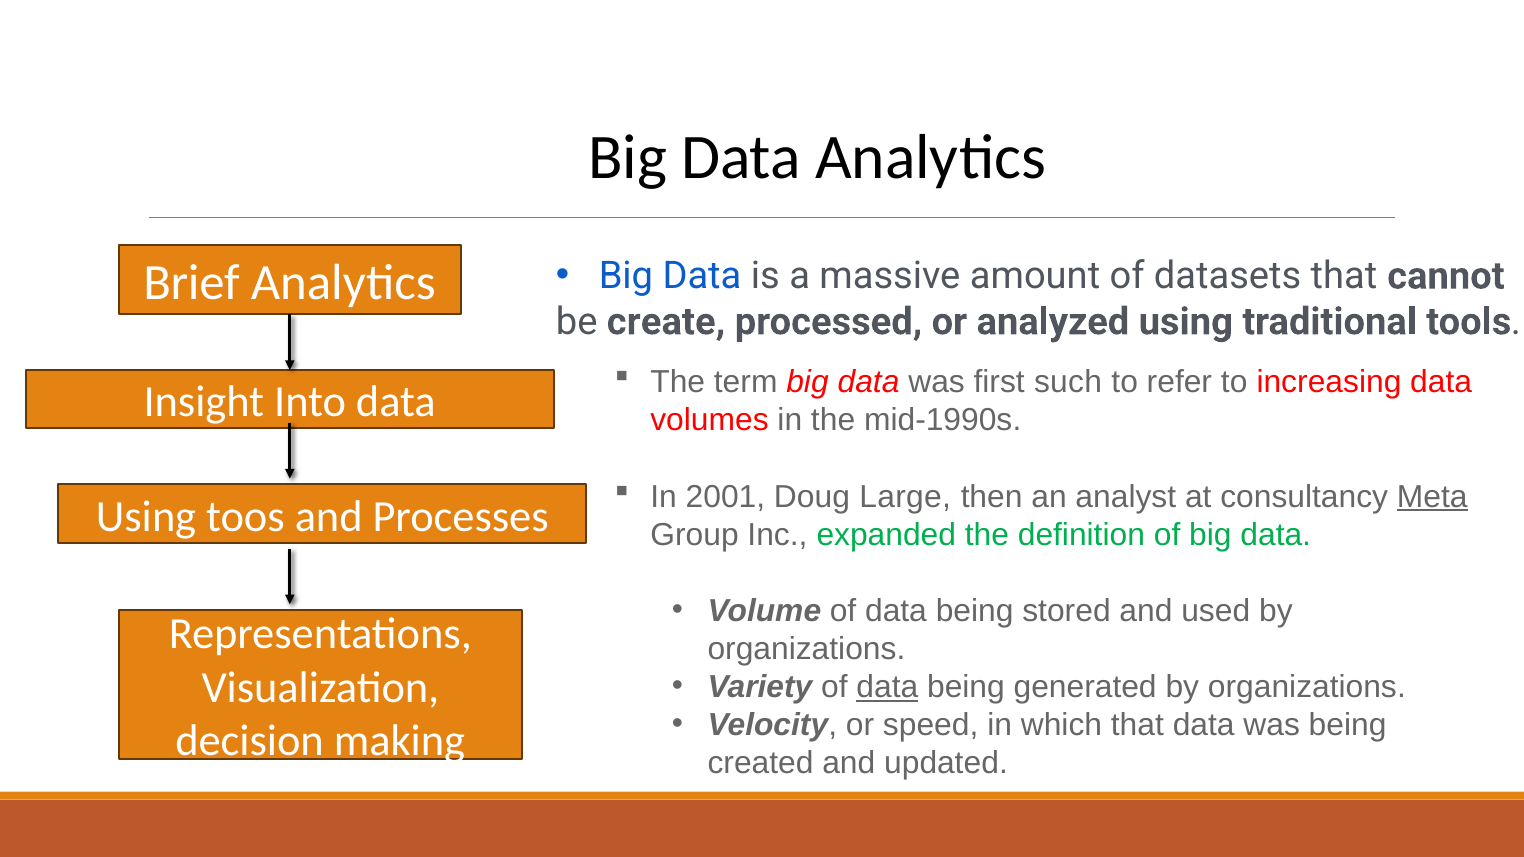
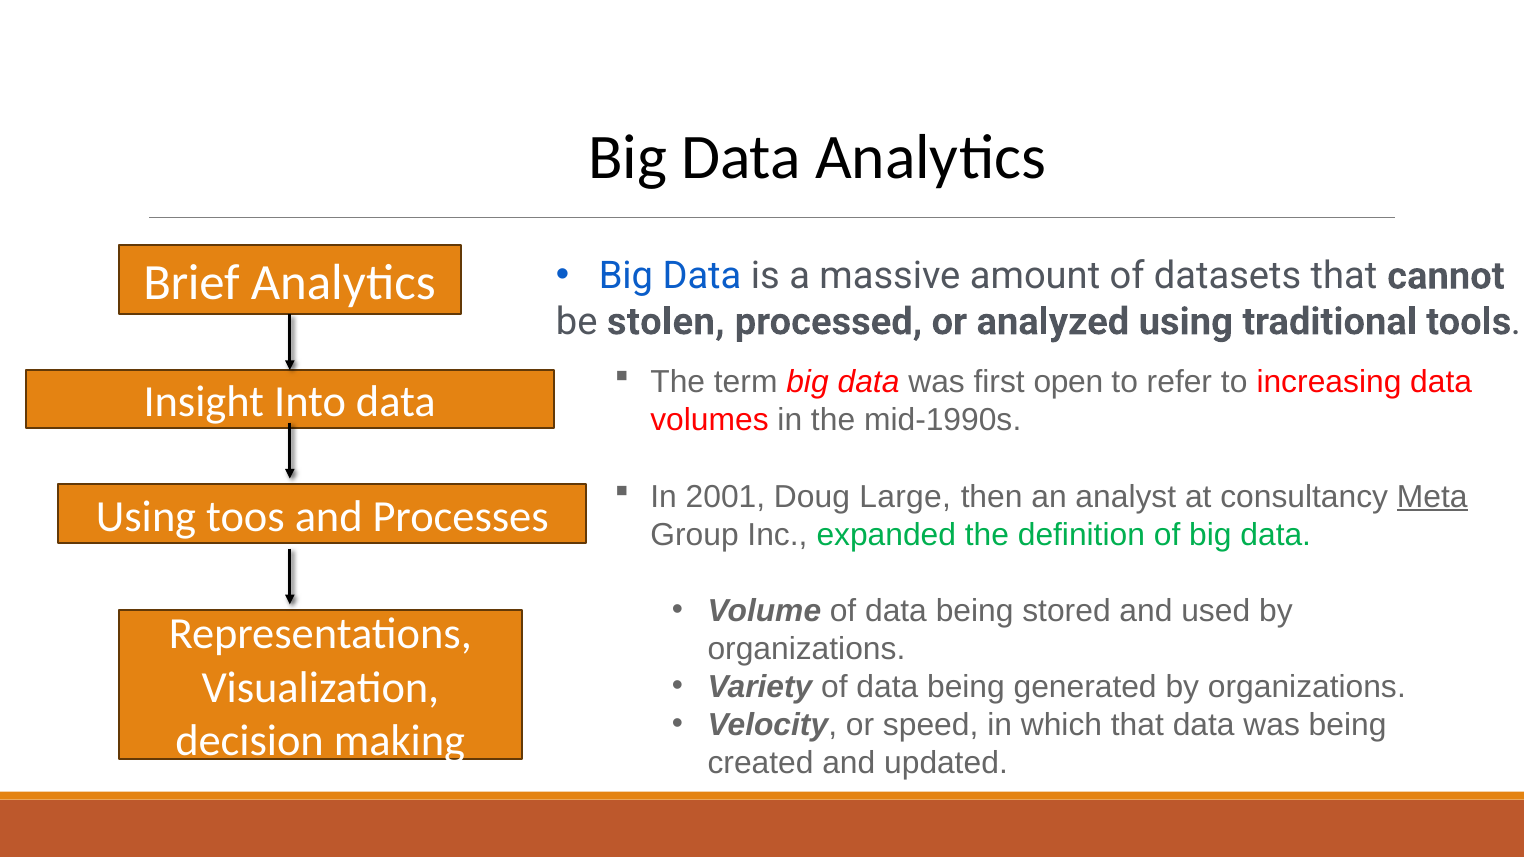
create: create -> stolen (666, 322)
such: such -> open (1068, 382)
data underline: present -> none (887, 687)
